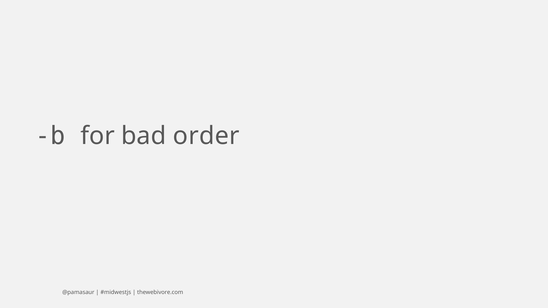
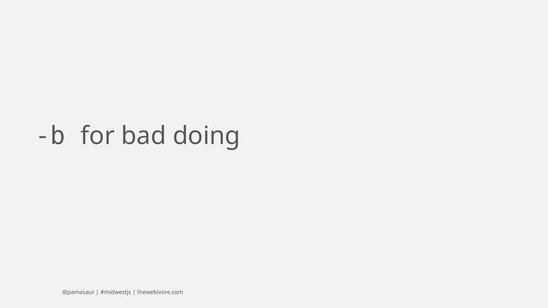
order: order -> doing (206, 136)
